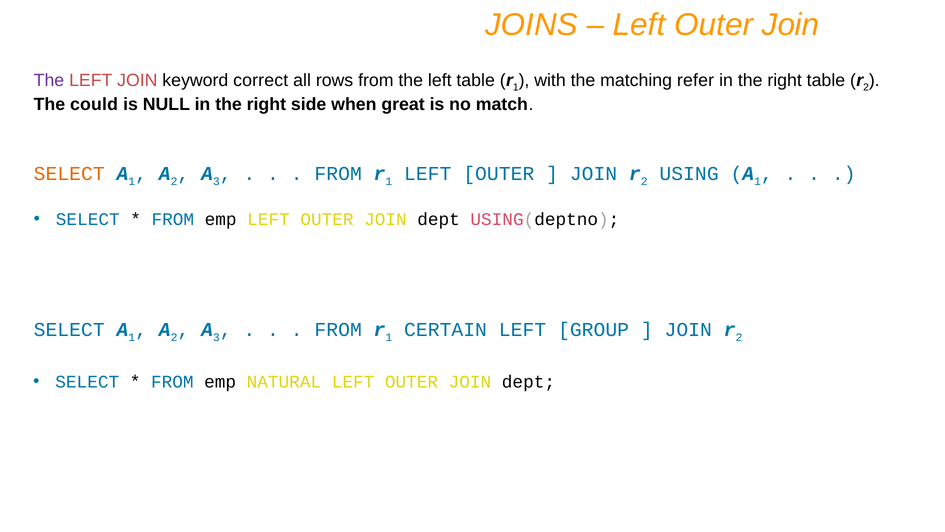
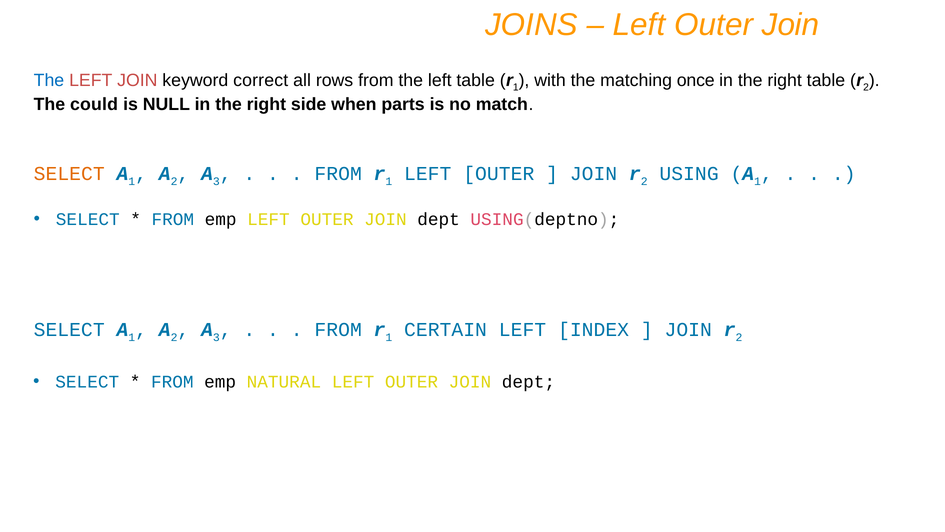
The colour: purple -> blue (49, 80)
refer: refer -> once (696, 80)
great: great -> parts (403, 104)
GROUP: GROUP -> INDEX (594, 329)
